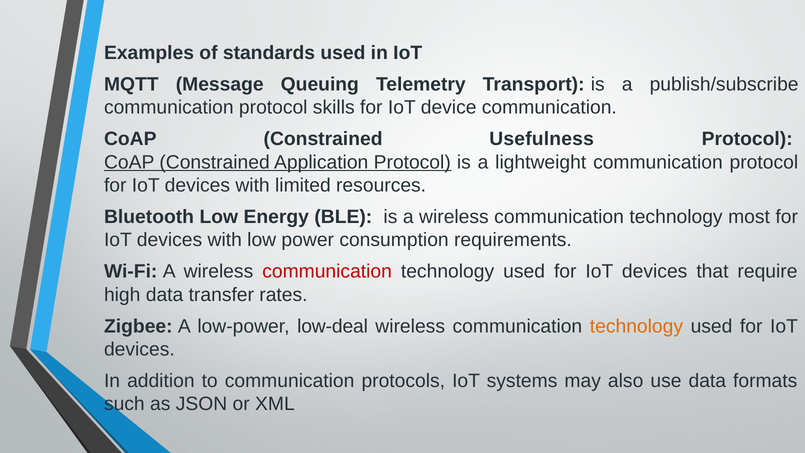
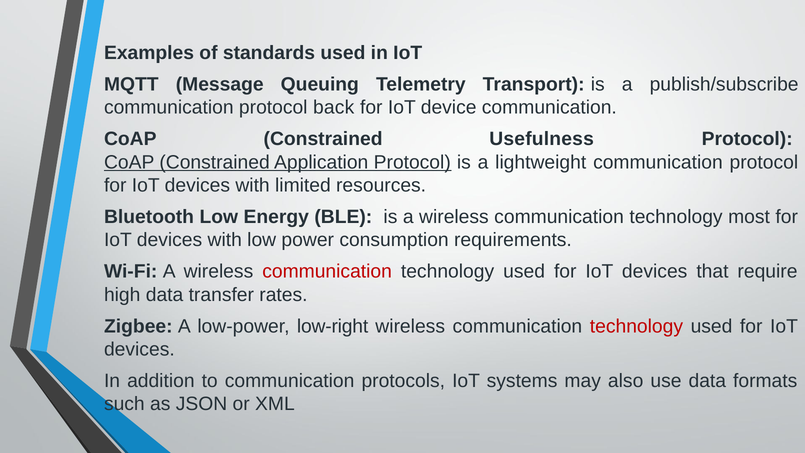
skills: skills -> back (334, 107)
low-deal: low-deal -> low-right (333, 326)
technology colour: orange -> red (636, 326)
